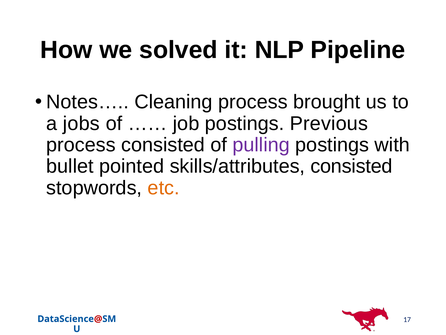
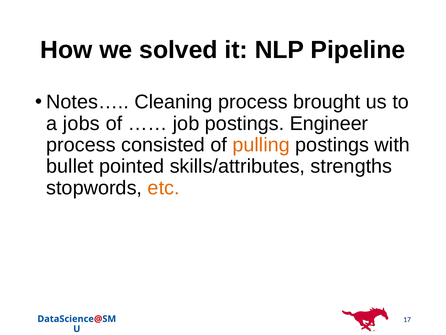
Previous: Previous -> Engineer (329, 123)
pulling colour: purple -> orange (261, 145)
skills/attributes consisted: consisted -> strengths (351, 166)
